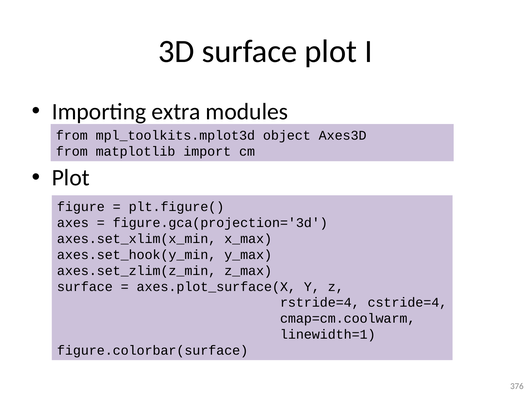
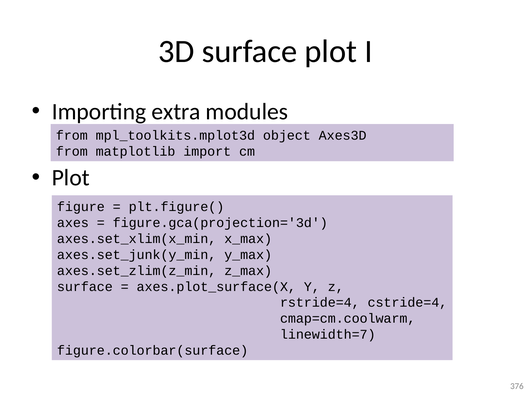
axes.set_hook(y_min: axes.set_hook(y_min -> axes.set_junk(y_min (137, 254)
linewidth=1: linewidth=1 -> linewidth=7 (328, 334)
